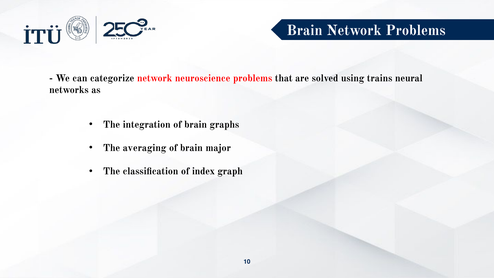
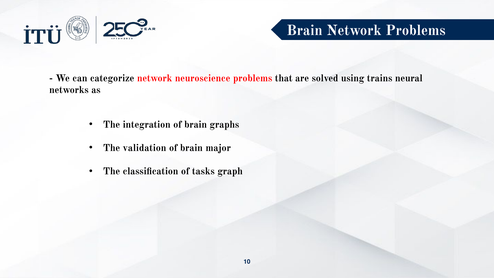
averaging: averaging -> validation (145, 148)
index: index -> tasks (203, 171)
